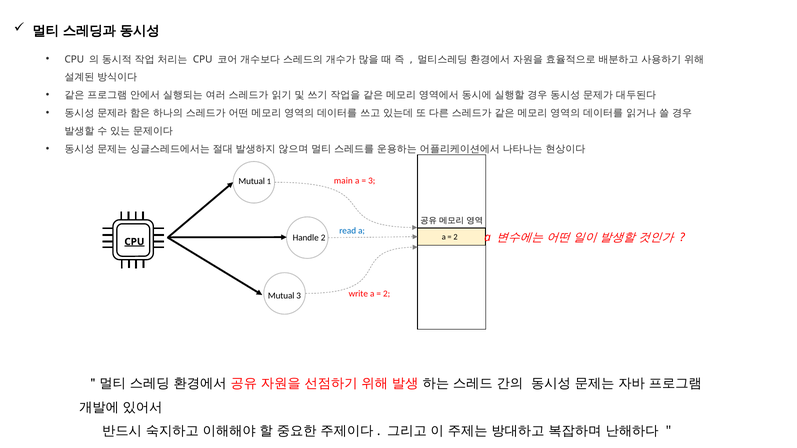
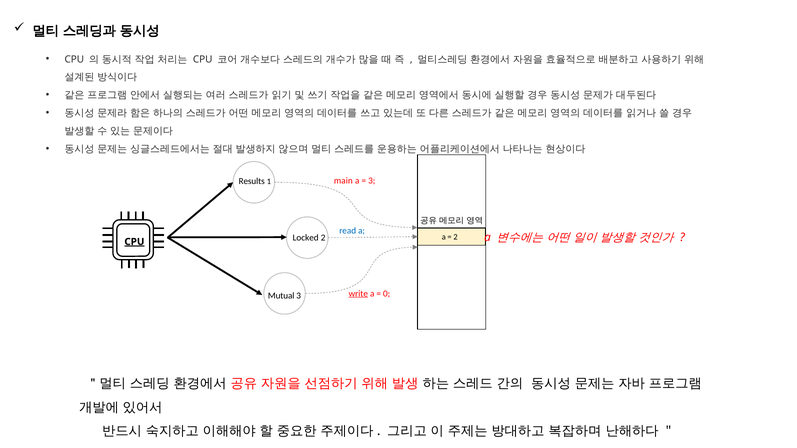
Mutual: Mutual -> Results (252, 182)
Handle: Handle -> Locked (306, 238)
write underline: none -> present (358, 294)
2: 2 -> 0 (387, 294)
